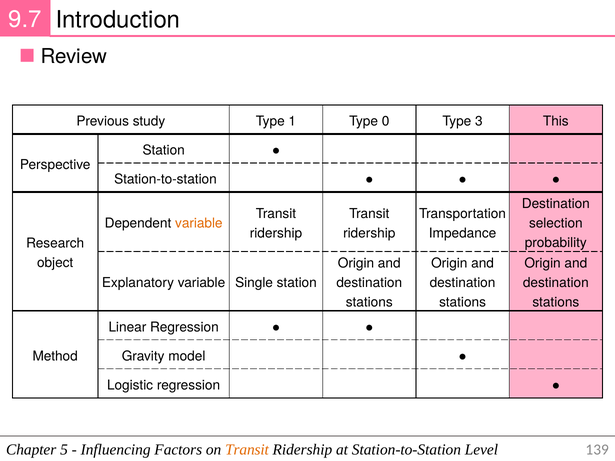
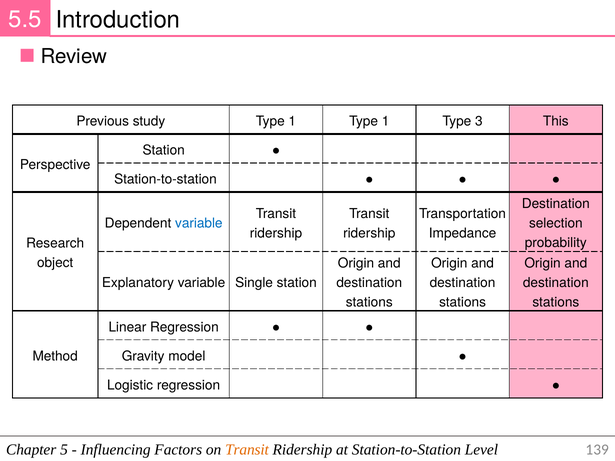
9.7: 9.7 -> 5.5 (25, 20)
1 Type 0: 0 -> 1 (386, 121)
variable colour: orange -> blue (199, 224)
